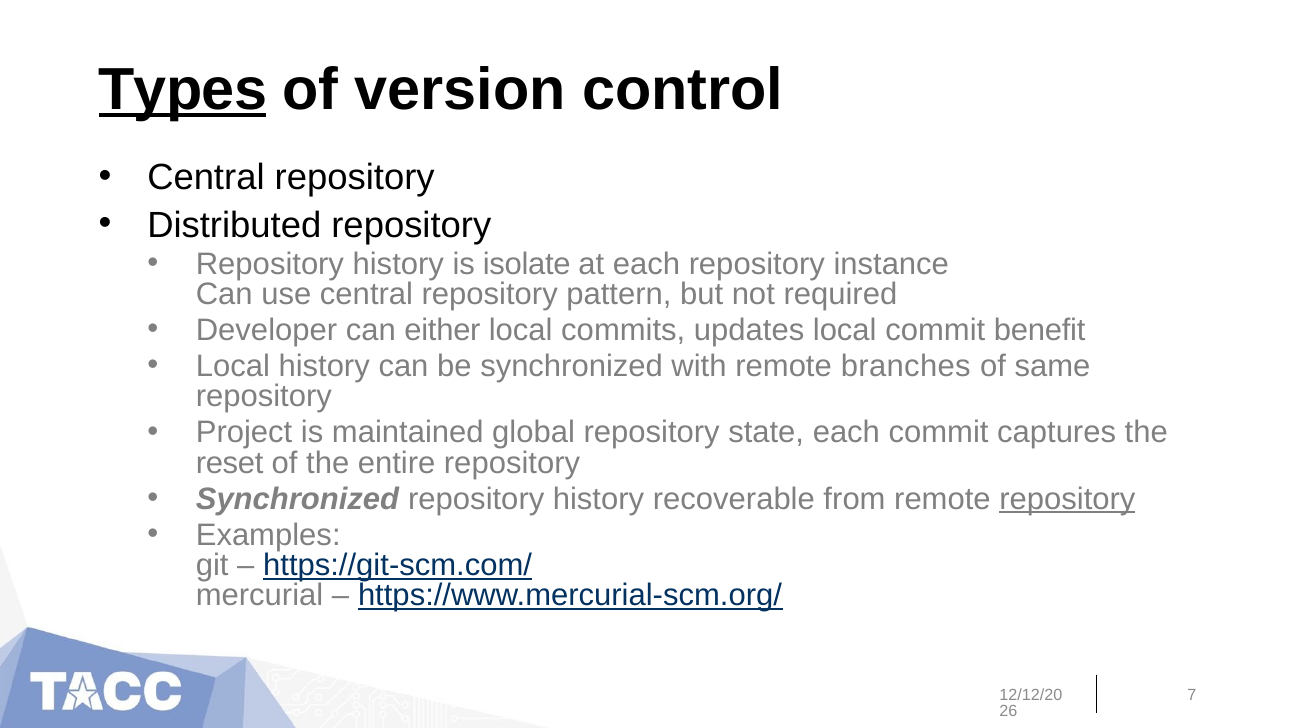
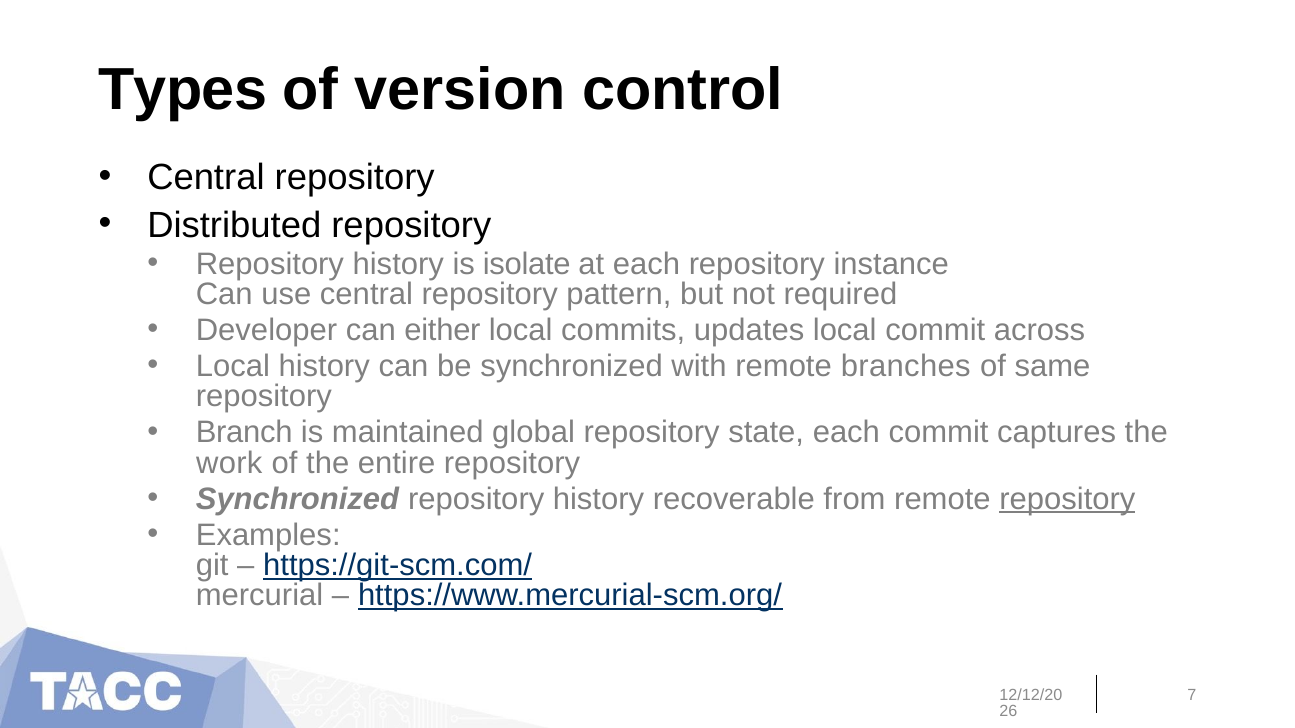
Types underline: present -> none (183, 90)
benefit: benefit -> across (1040, 331)
Project: Project -> Branch (244, 433)
reset: reset -> work (229, 463)
